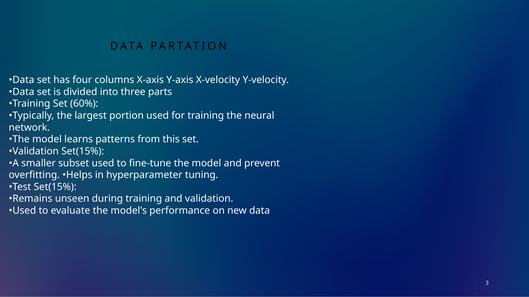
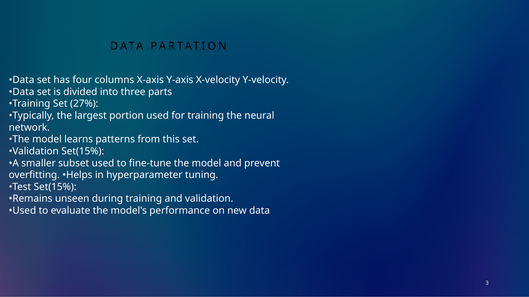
60%: 60% -> 27% (84, 104)
